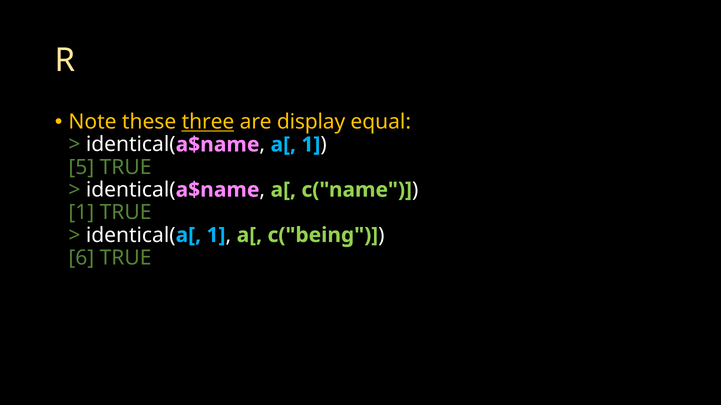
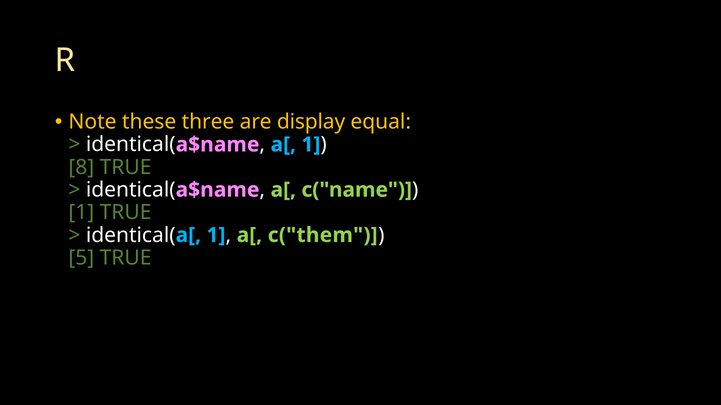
three underline: present -> none (208, 122)
5: 5 -> 8 (81, 167)
c("being: c("being -> c("them (323, 235)
6: 6 -> 5 (81, 258)
